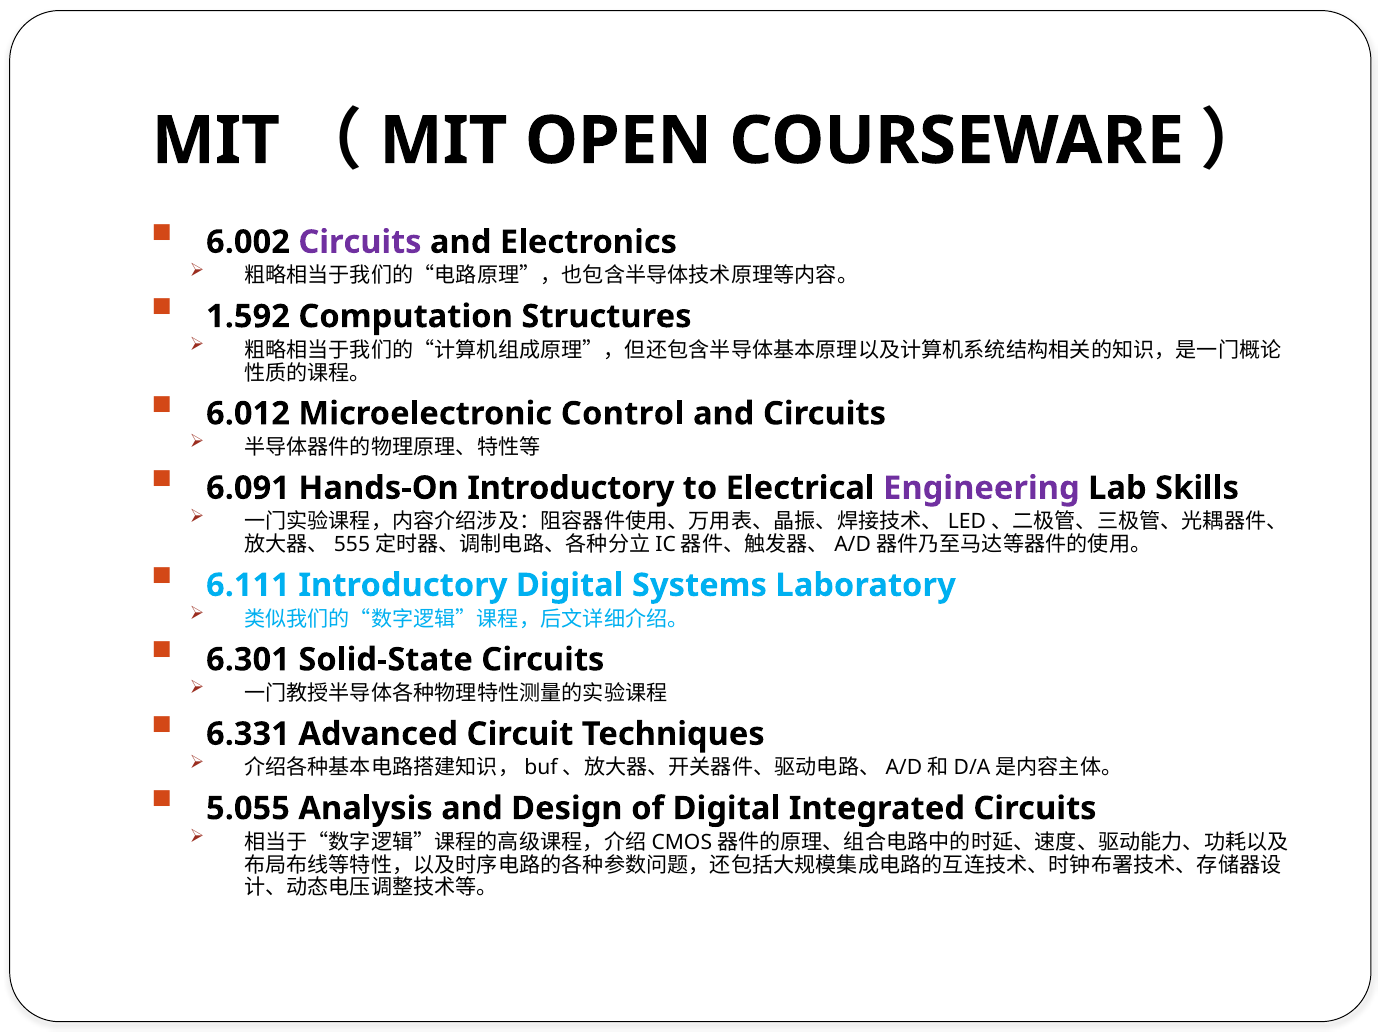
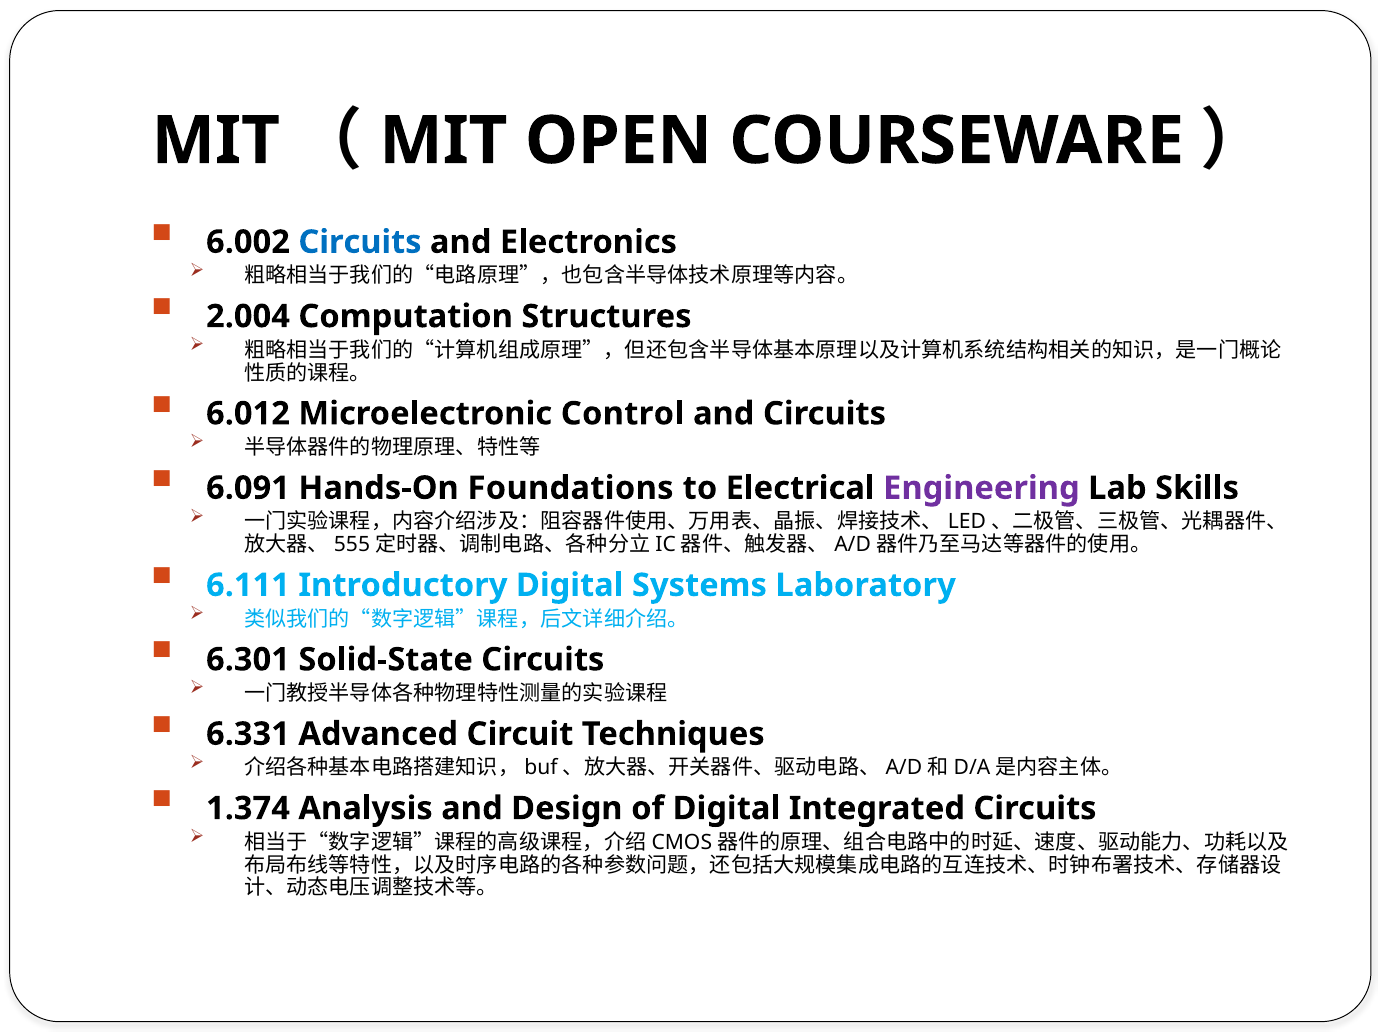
Circuits colour: purple -> blue (360, 242)
1.592: 1.592 -> 2.004 (248, 316)
Hands-On Introductory: Introductory -> Foundations (571, 488)
5.055: 5.055 -> 1.374 (248, 808)
